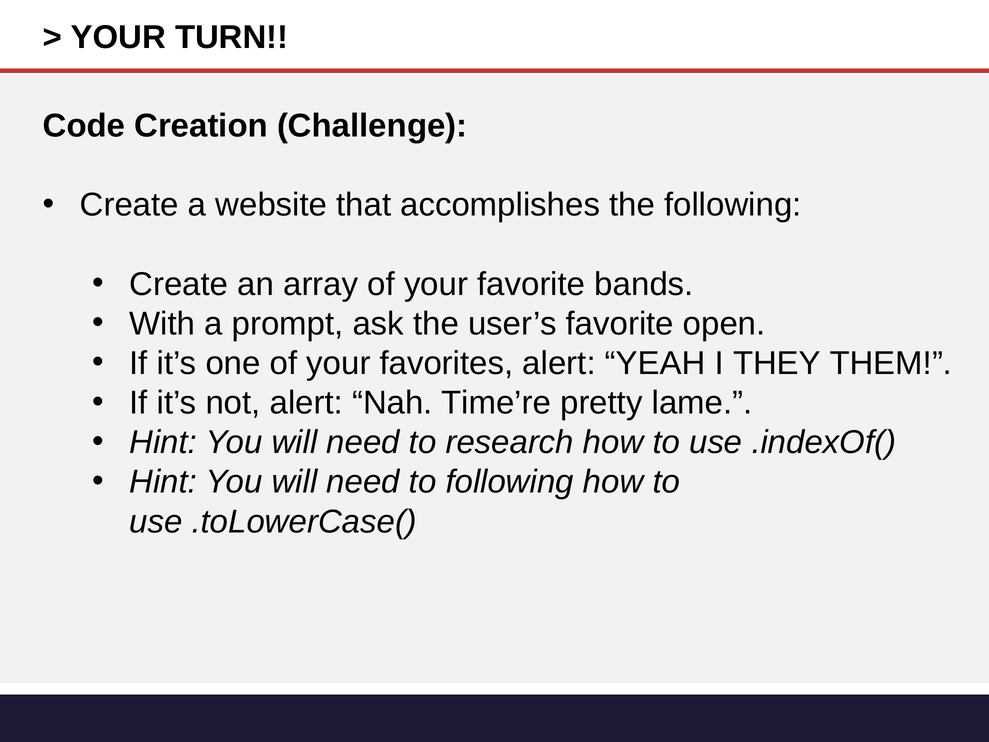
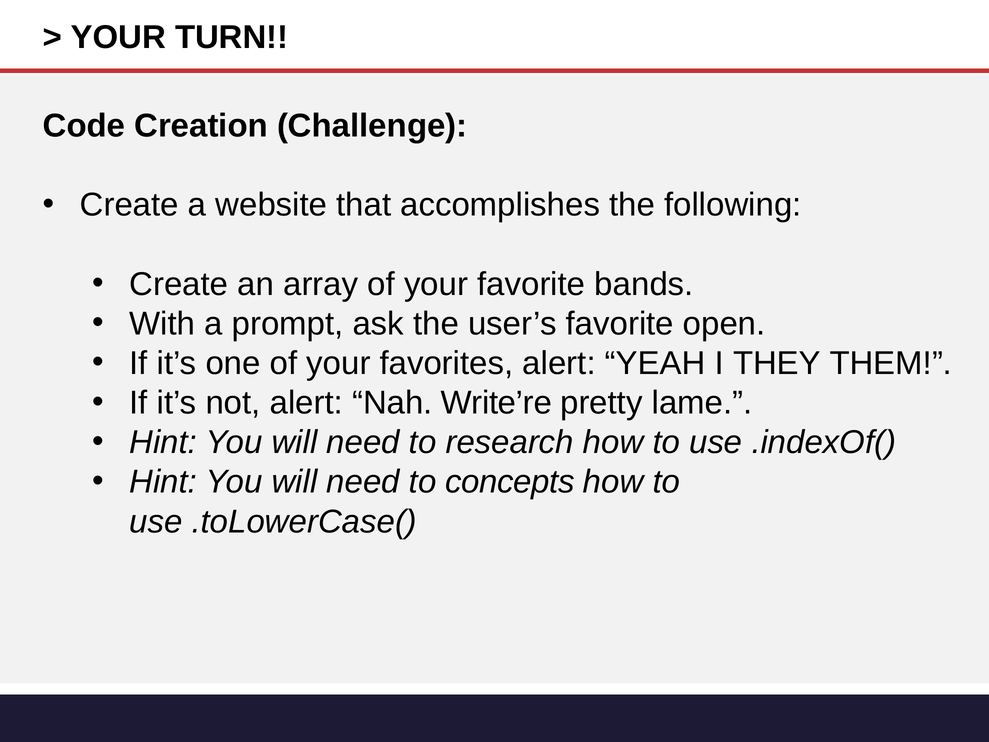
Time’re: Time’re -> Write’re (496, 403)
to following: following -> concepts (510, 482)
